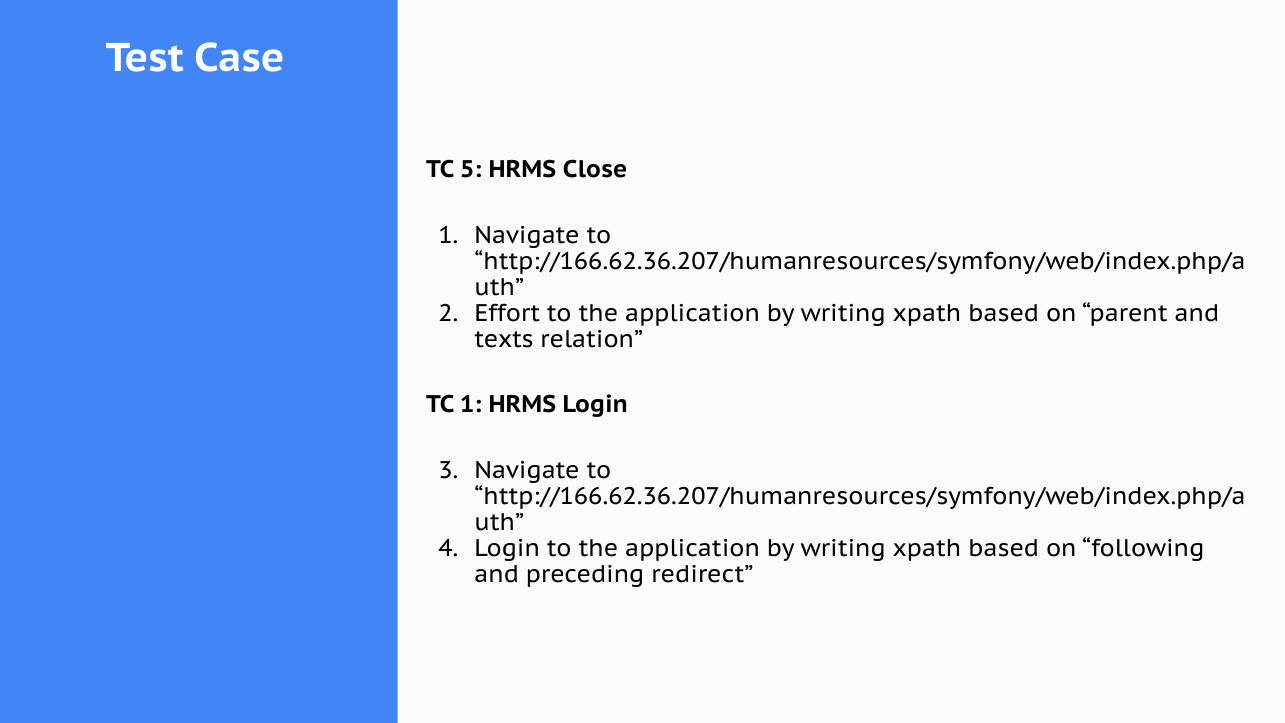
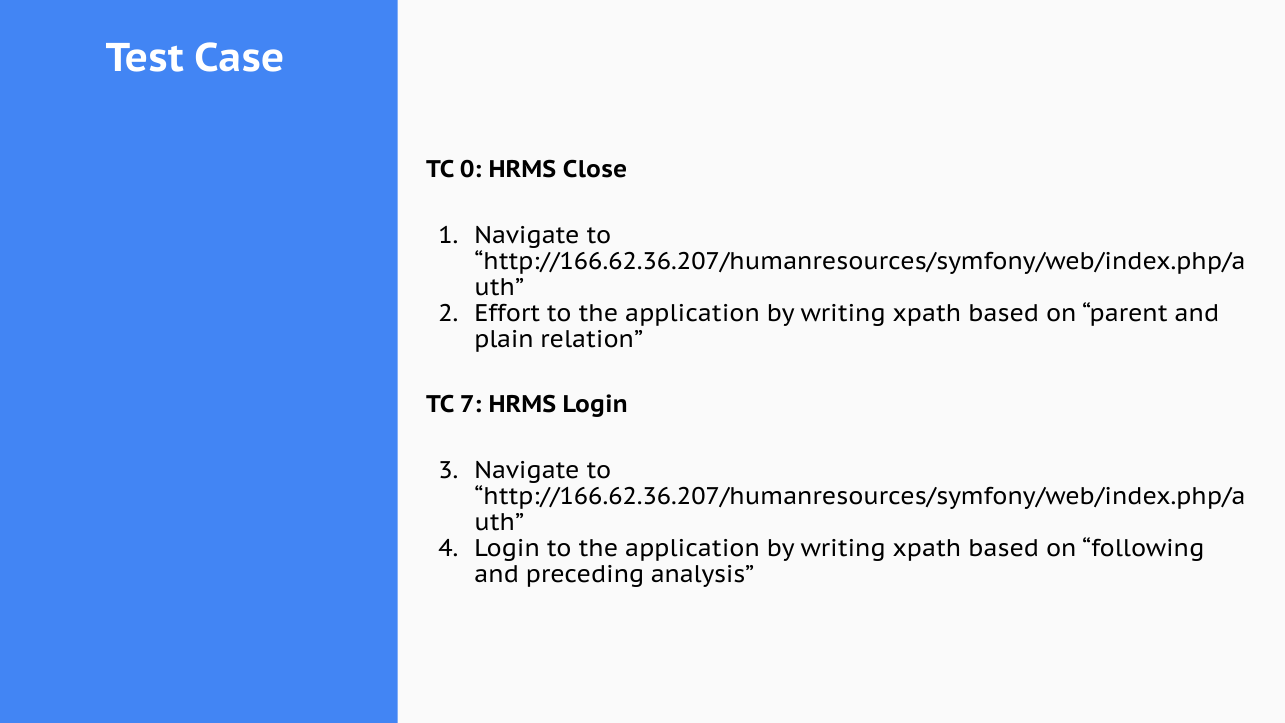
5: 5 -> 0 (471, 170)
texts: texts -> plain (504, 339)
TC 1: 1 -> 7 (471, 405)
redirect: redirect -> analysis (703, 574)
